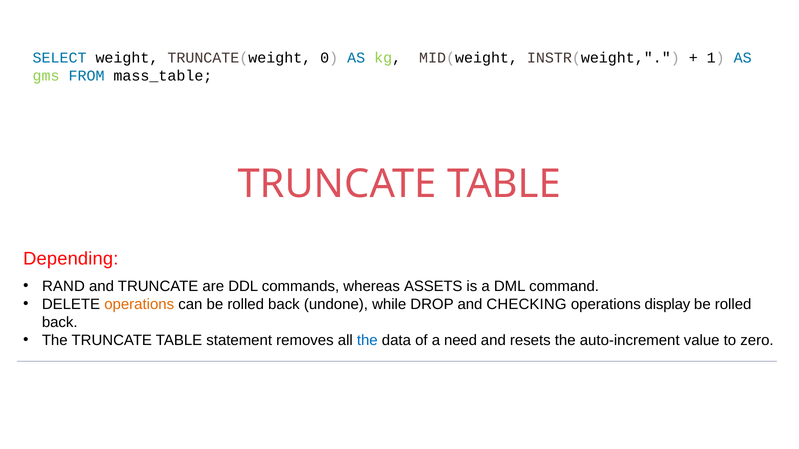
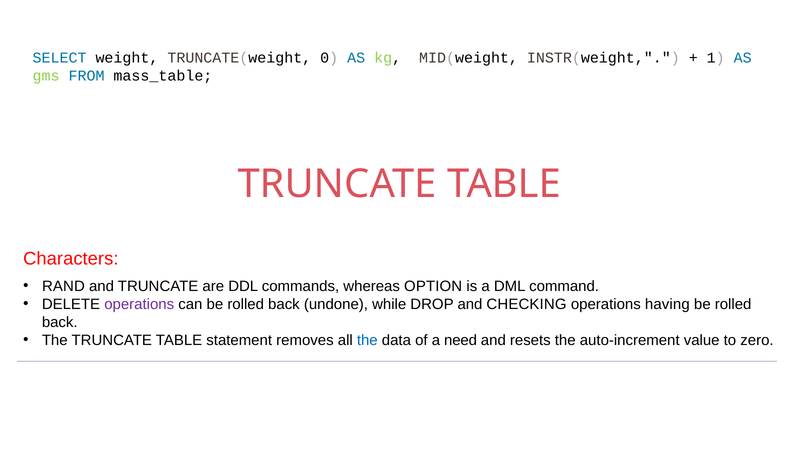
Depending: Depending -> Characters (71, 259)
ASSETS: ASSETS -> OPTION (433, 287)
operations colour: orange -> purple (139, 304)
display: display -> having (667, 304)
